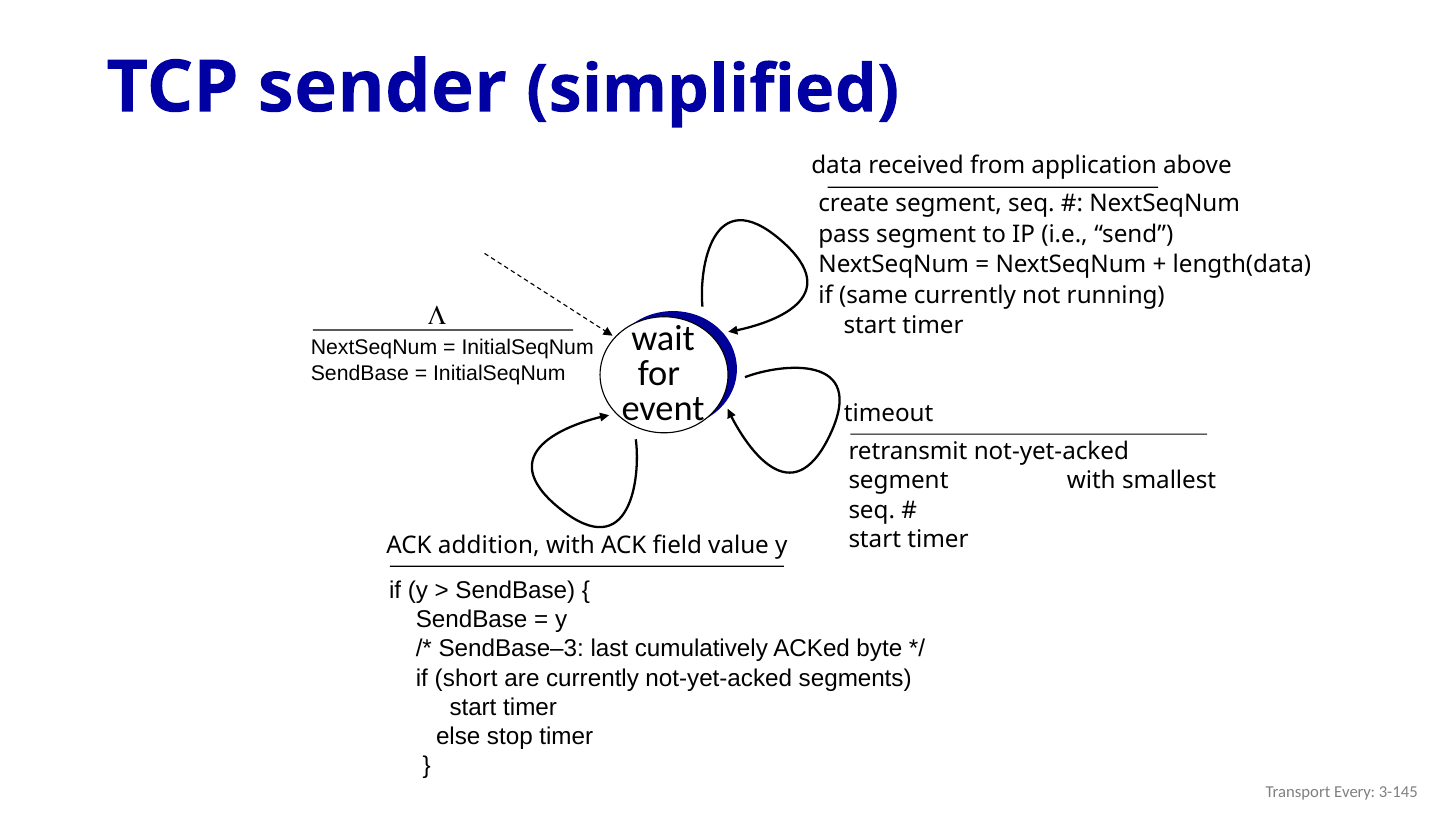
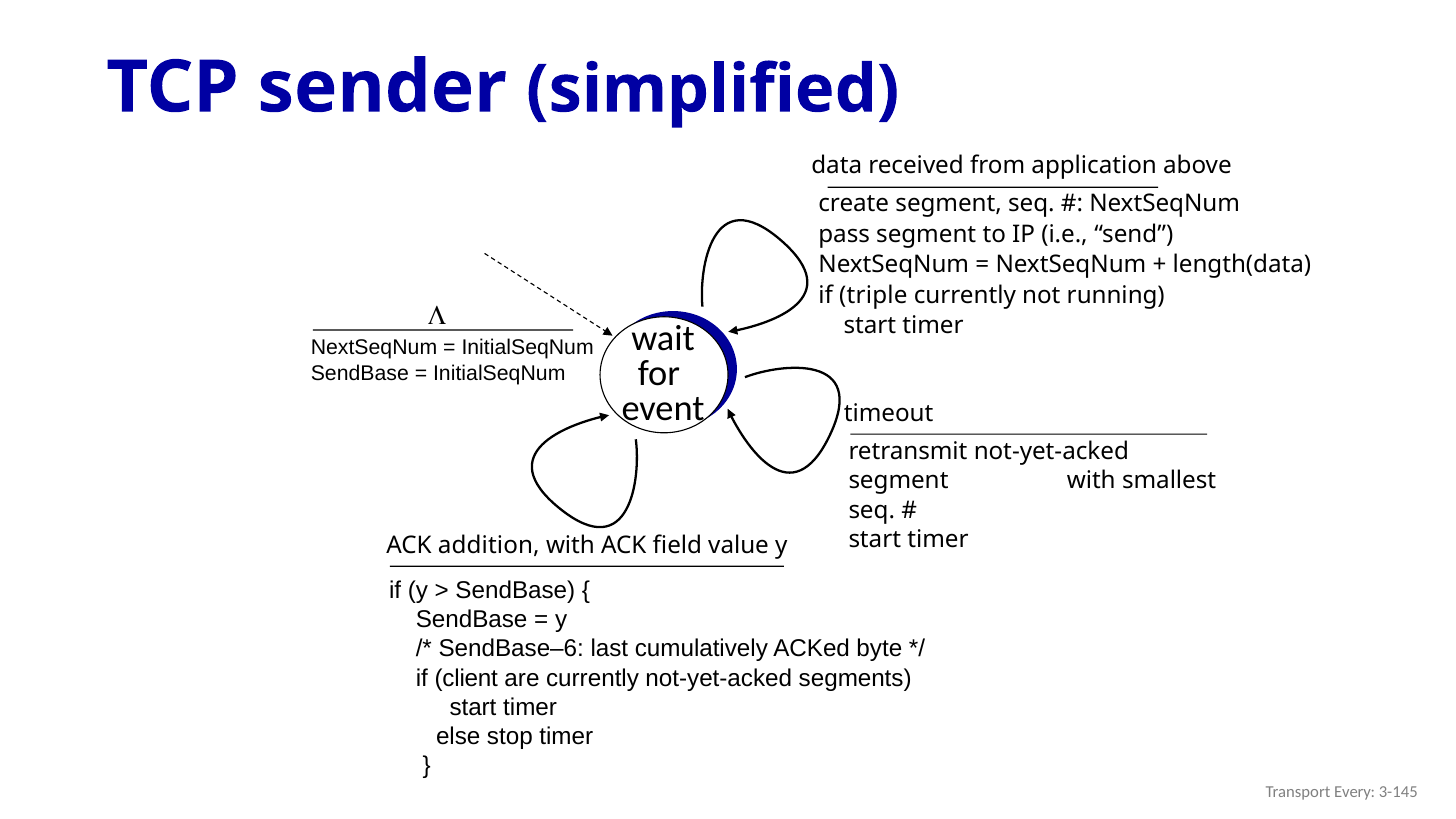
same: same -> triple (873, 295)
SendBase–3: SendBase–3 -> SendBase–6 (511, 649)
short: short -> client (466, 678)
